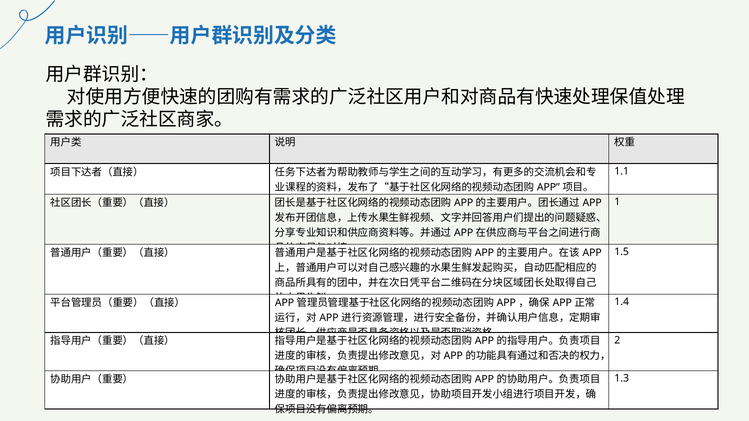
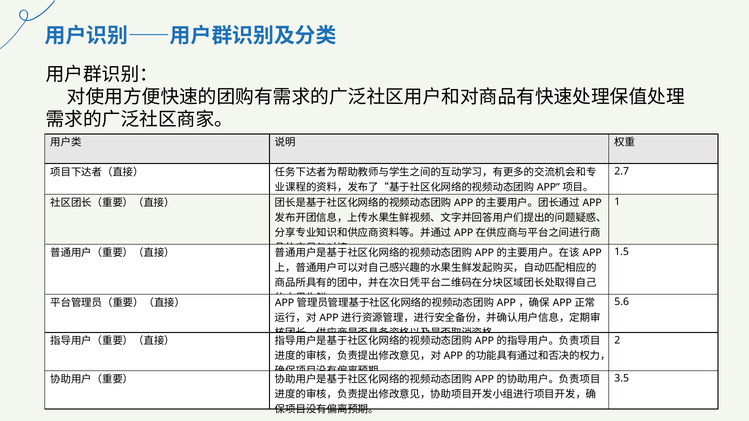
1.1: 1.1 -> 2.7 (622, 171)
1.4: 1.4 -> 5.6 (622, 302)
1.3: 1.3 -> 3.5 (622, 379)
